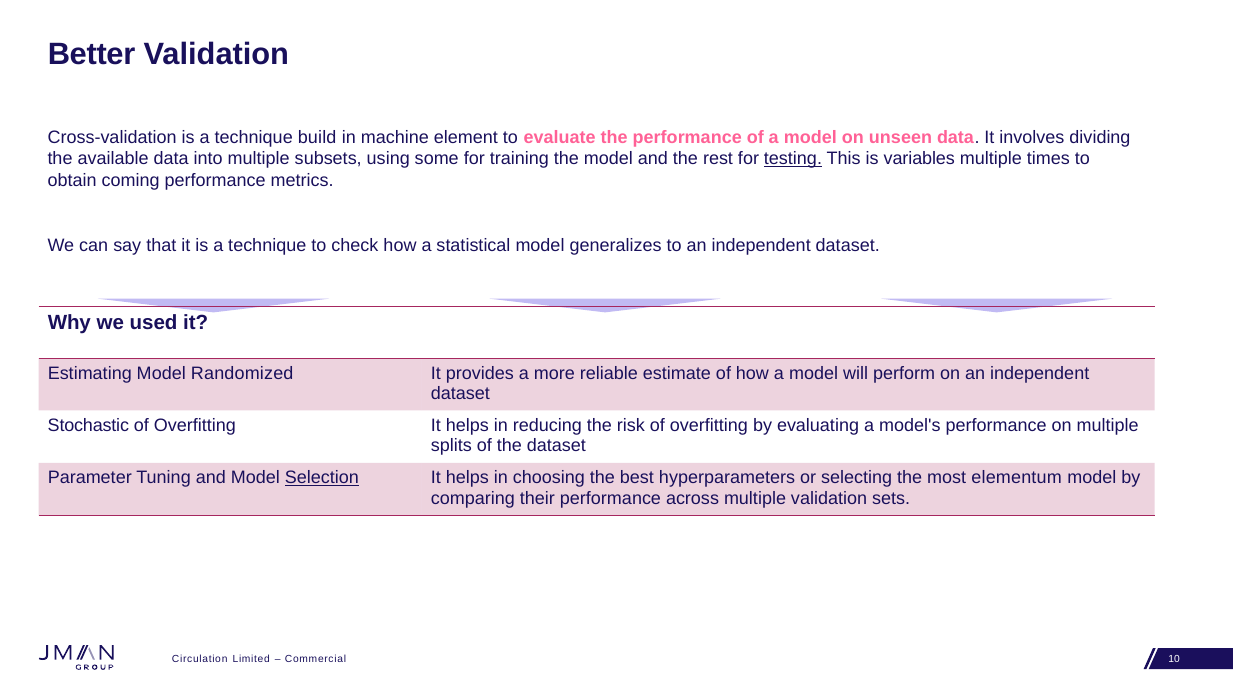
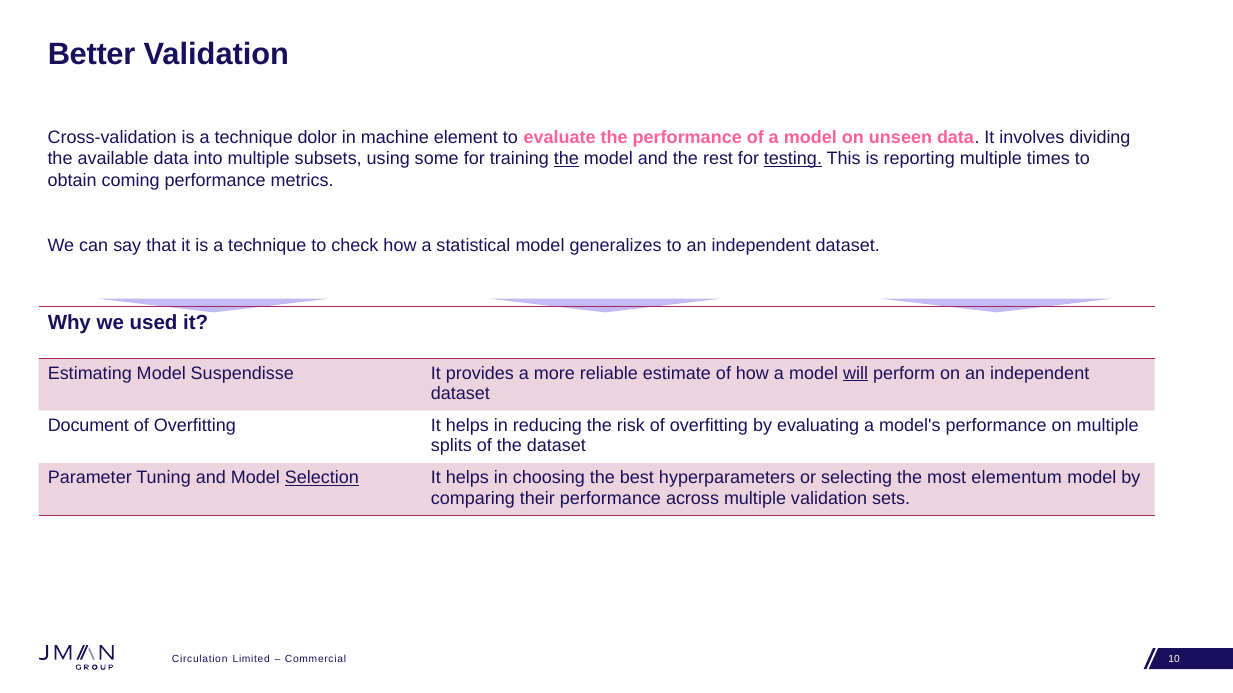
build: build -> dolor (317, 138)
the underline: none -> present (566, 159)
variables: variables -> reporting (919, 159)
Randomized: Randomized -> Suspendisse (242, 373)
will underline: none -> present (856, 373)
Stochastic: Stochastic -> Document (88, 426)
